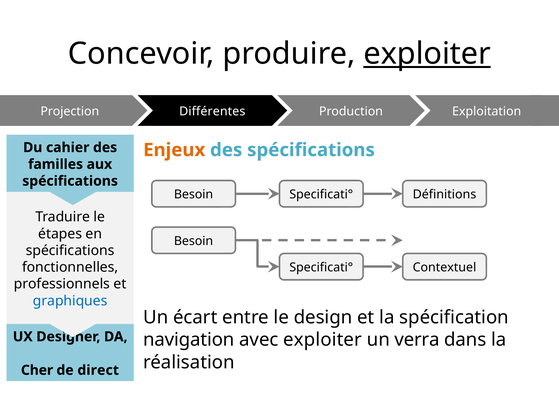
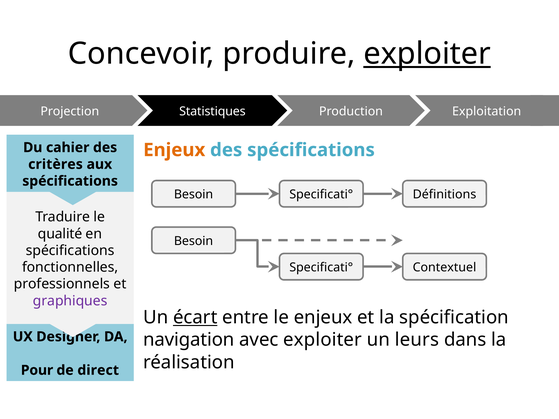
Différentes: Différentes -> Statistiques (212, 111)
familles: familles -> critères (55, 164)
étapes: étapes -> qualité (60, 234)
graphiques colour: blue -> purple (70, 301)
écart underline: none -> present (195, 318)
le design: design -> enjeux (323, 318)
verra: verra -> leurs (417, 340)
Cher: Cher -> Pour (37, 370)
